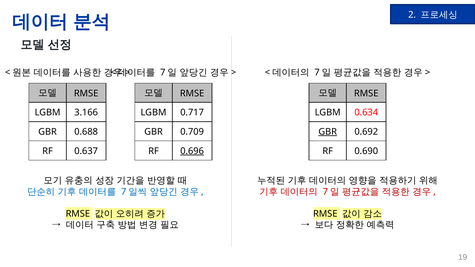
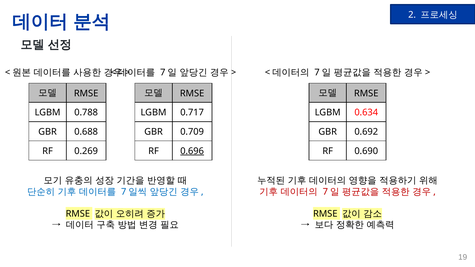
3.166: 3.166 -> 0.788 (86, 113)
GBR underline: present -> none (328, 132)
0.637: 0.637 -> 0.269 (86, 151)
